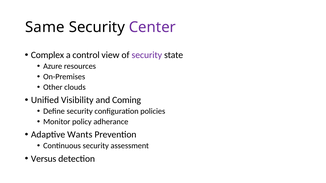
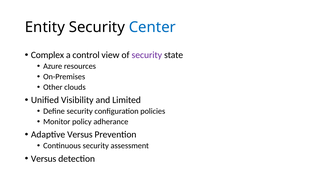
Same: Same -> Entity (45, 27)
Center colour: purple -> blue (152, 27)
Coming: Coming -> Limited (127, 100)
Adaptive Wants: Wants -> Versus (80, 135)
